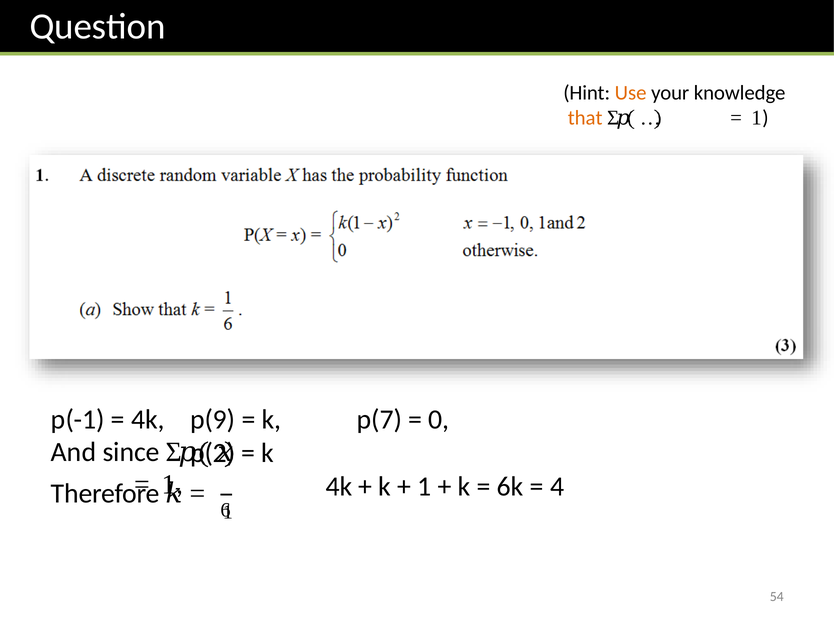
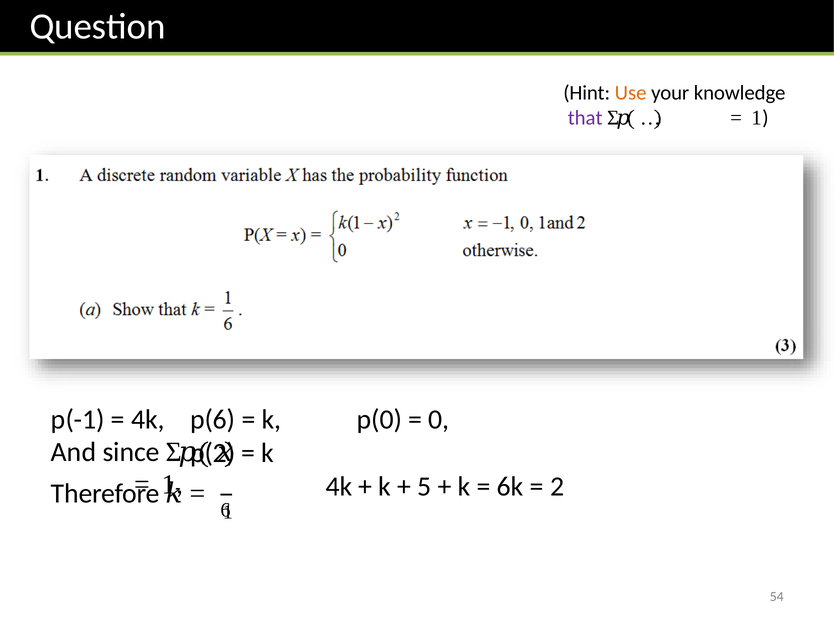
that colour: orange -> purple (585, 118)
p(9: p(9 -> p(6 (213, 419)
p(7: p(7 -> p(0 (380, 419)
1: 1 -> 5 (424, 486)
4: 4 -> 2 (557, 486)
